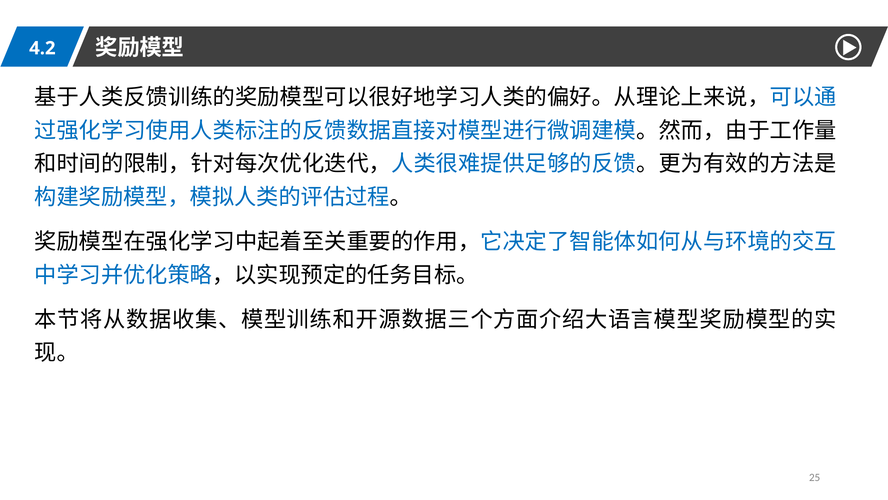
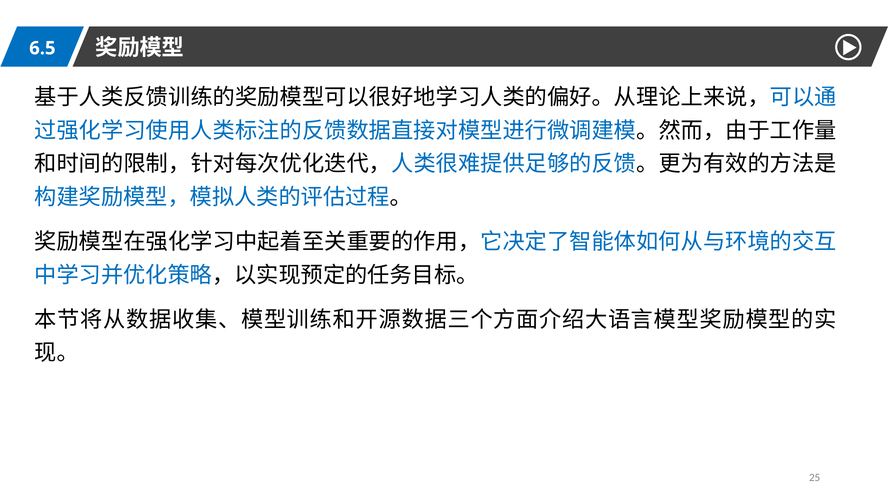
4.2: 4.2 -> 6.5 (42, 48)
